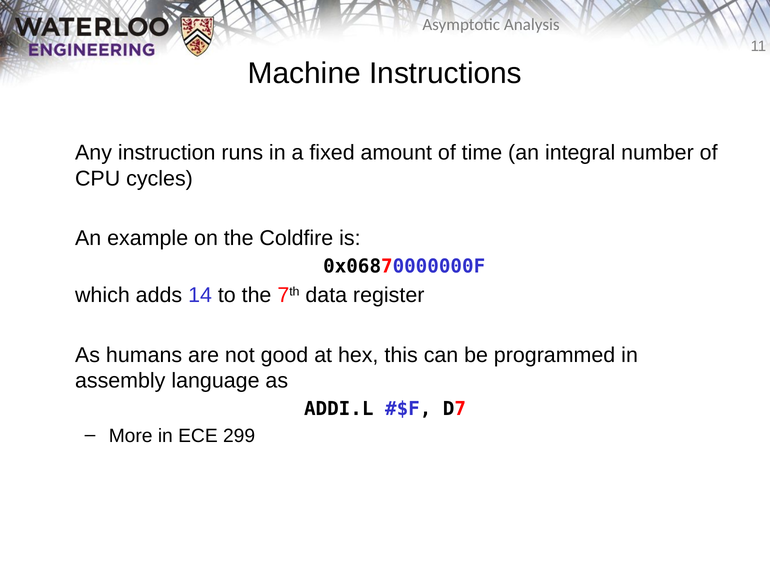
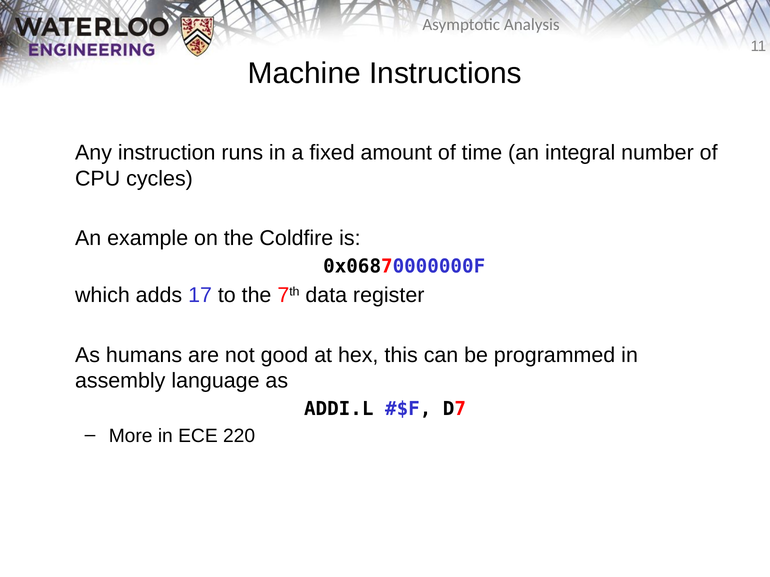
14: 14 -> 17 (200, 295)
299: 299 -> 220 (239, 436)
